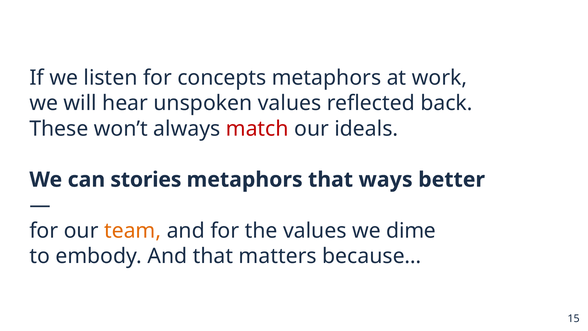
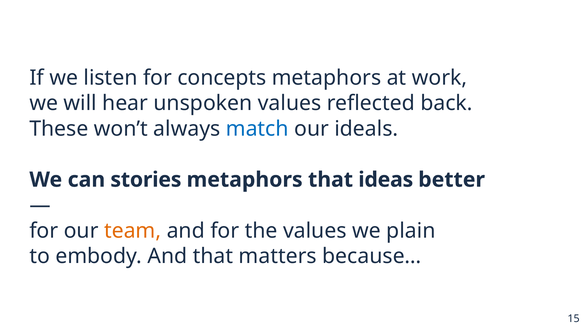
match colour: red -> blue (257, 129)
ways: ways -> ideas (386, 180)
dime: dime -> plain (411, 231)
